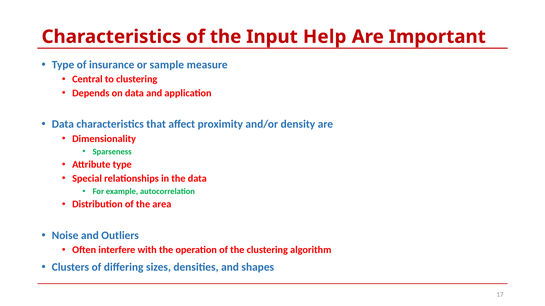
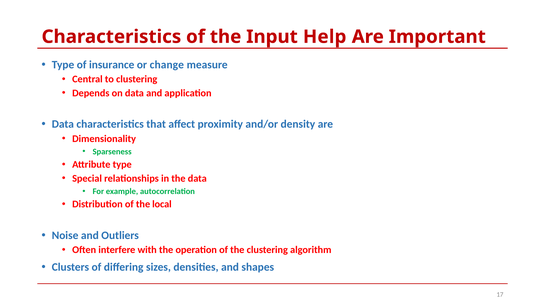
sample: sample -> change (167, 65)
area: area -> local (162, 205)
